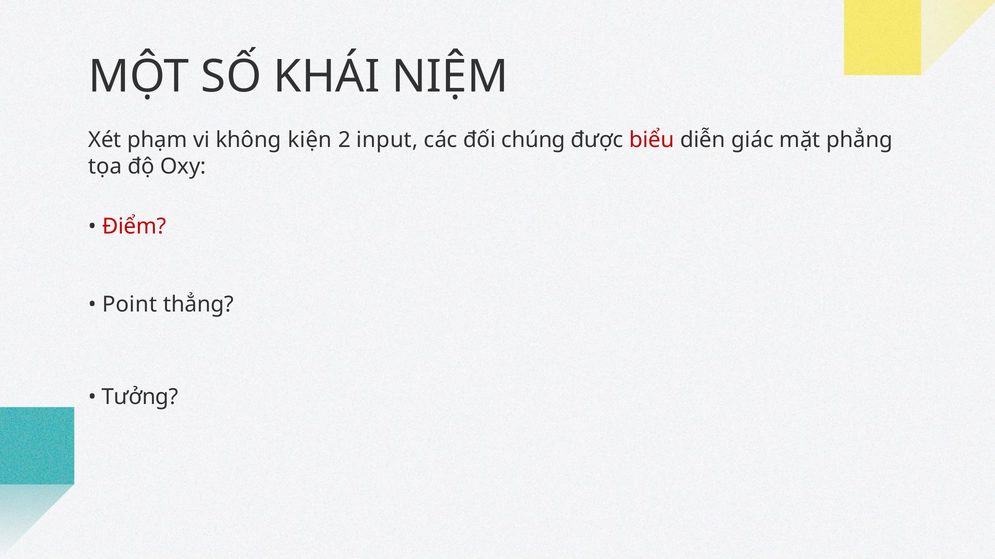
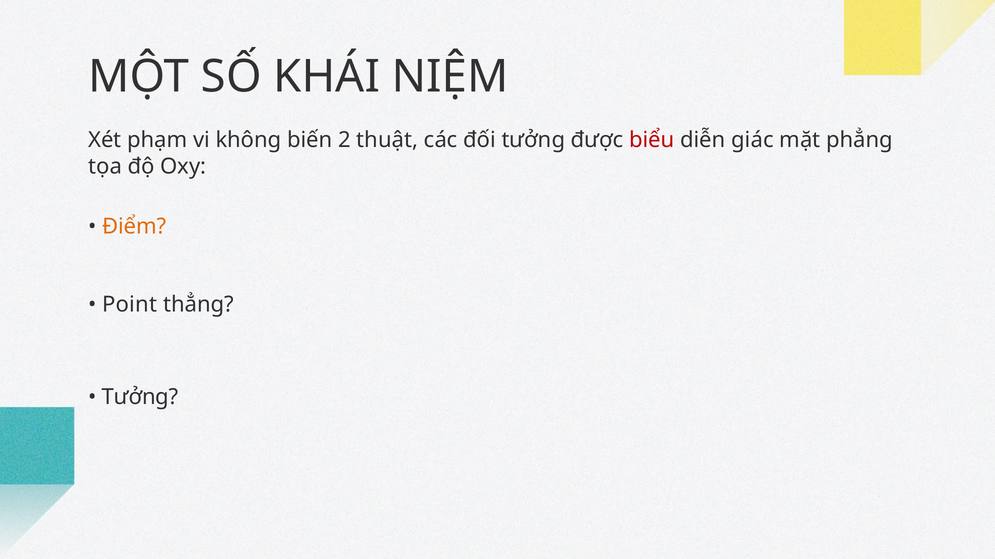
kiện: kiện -> biến (310, 140)
input: input -> thuật (387, 140)
đối chúng: chúng -> tưởng (533, 140)
Điểm colour: red -> orange (134, 227)
